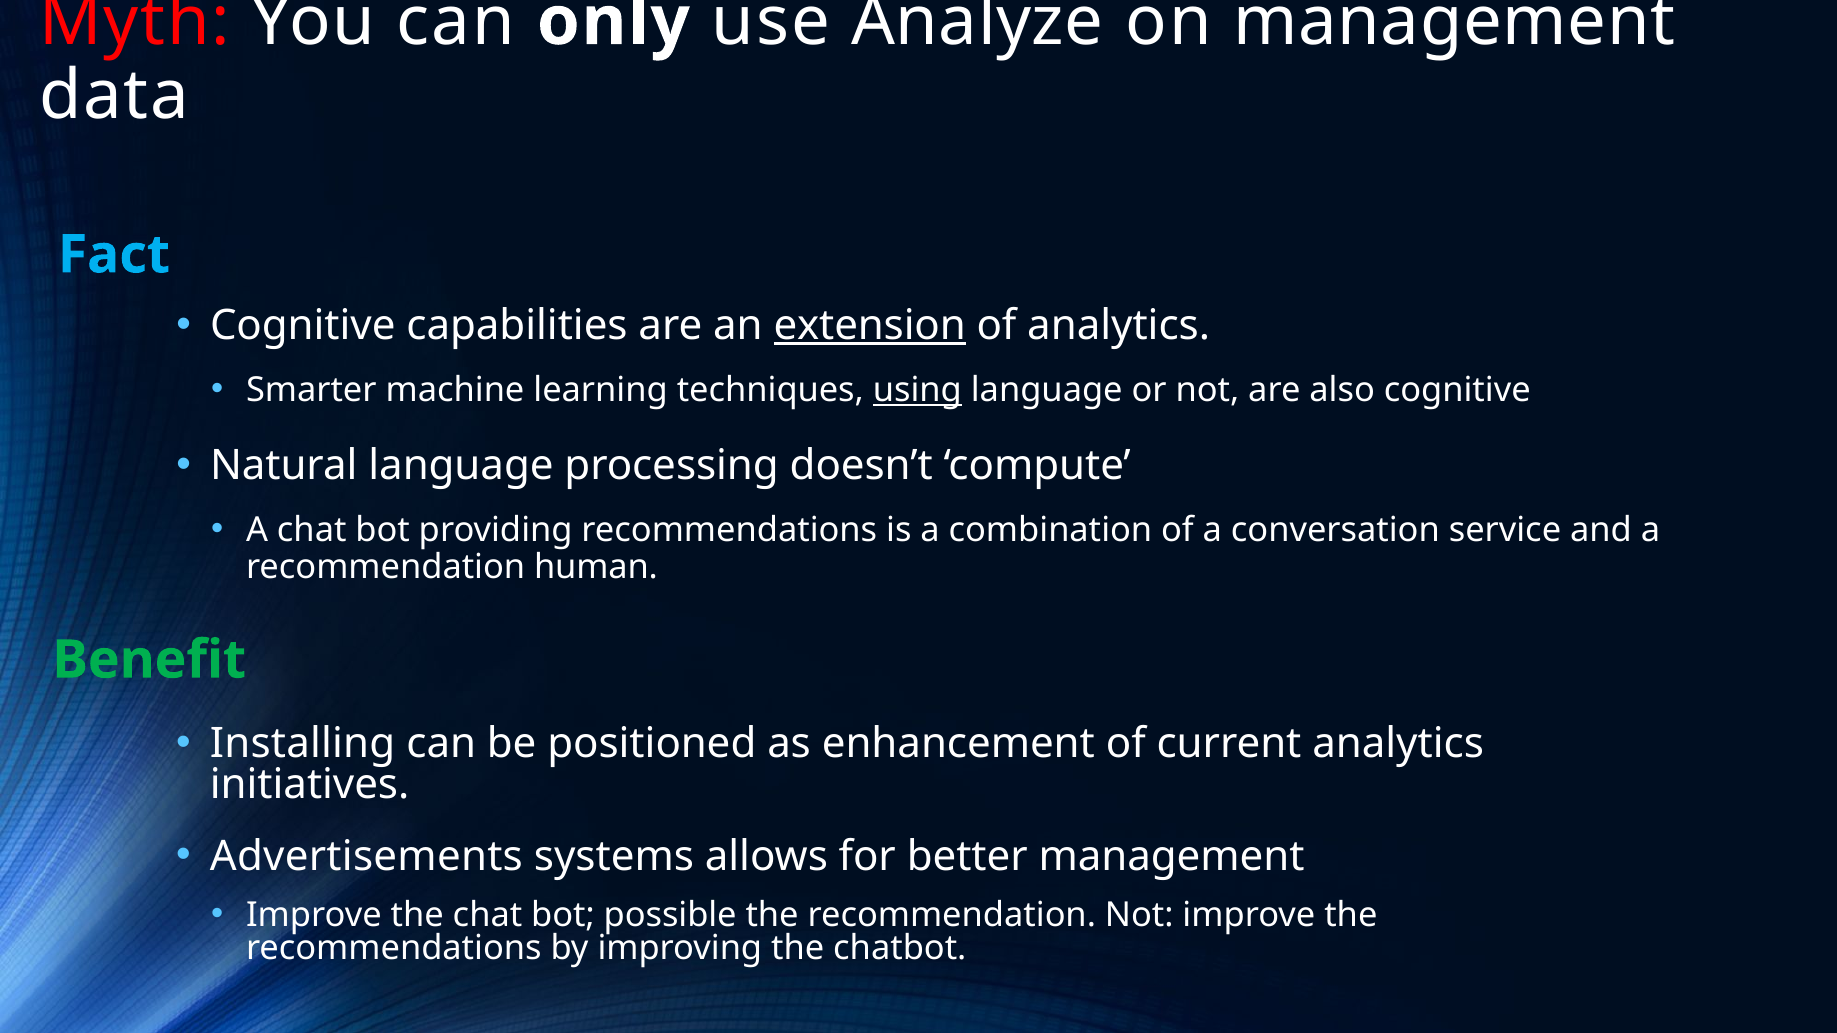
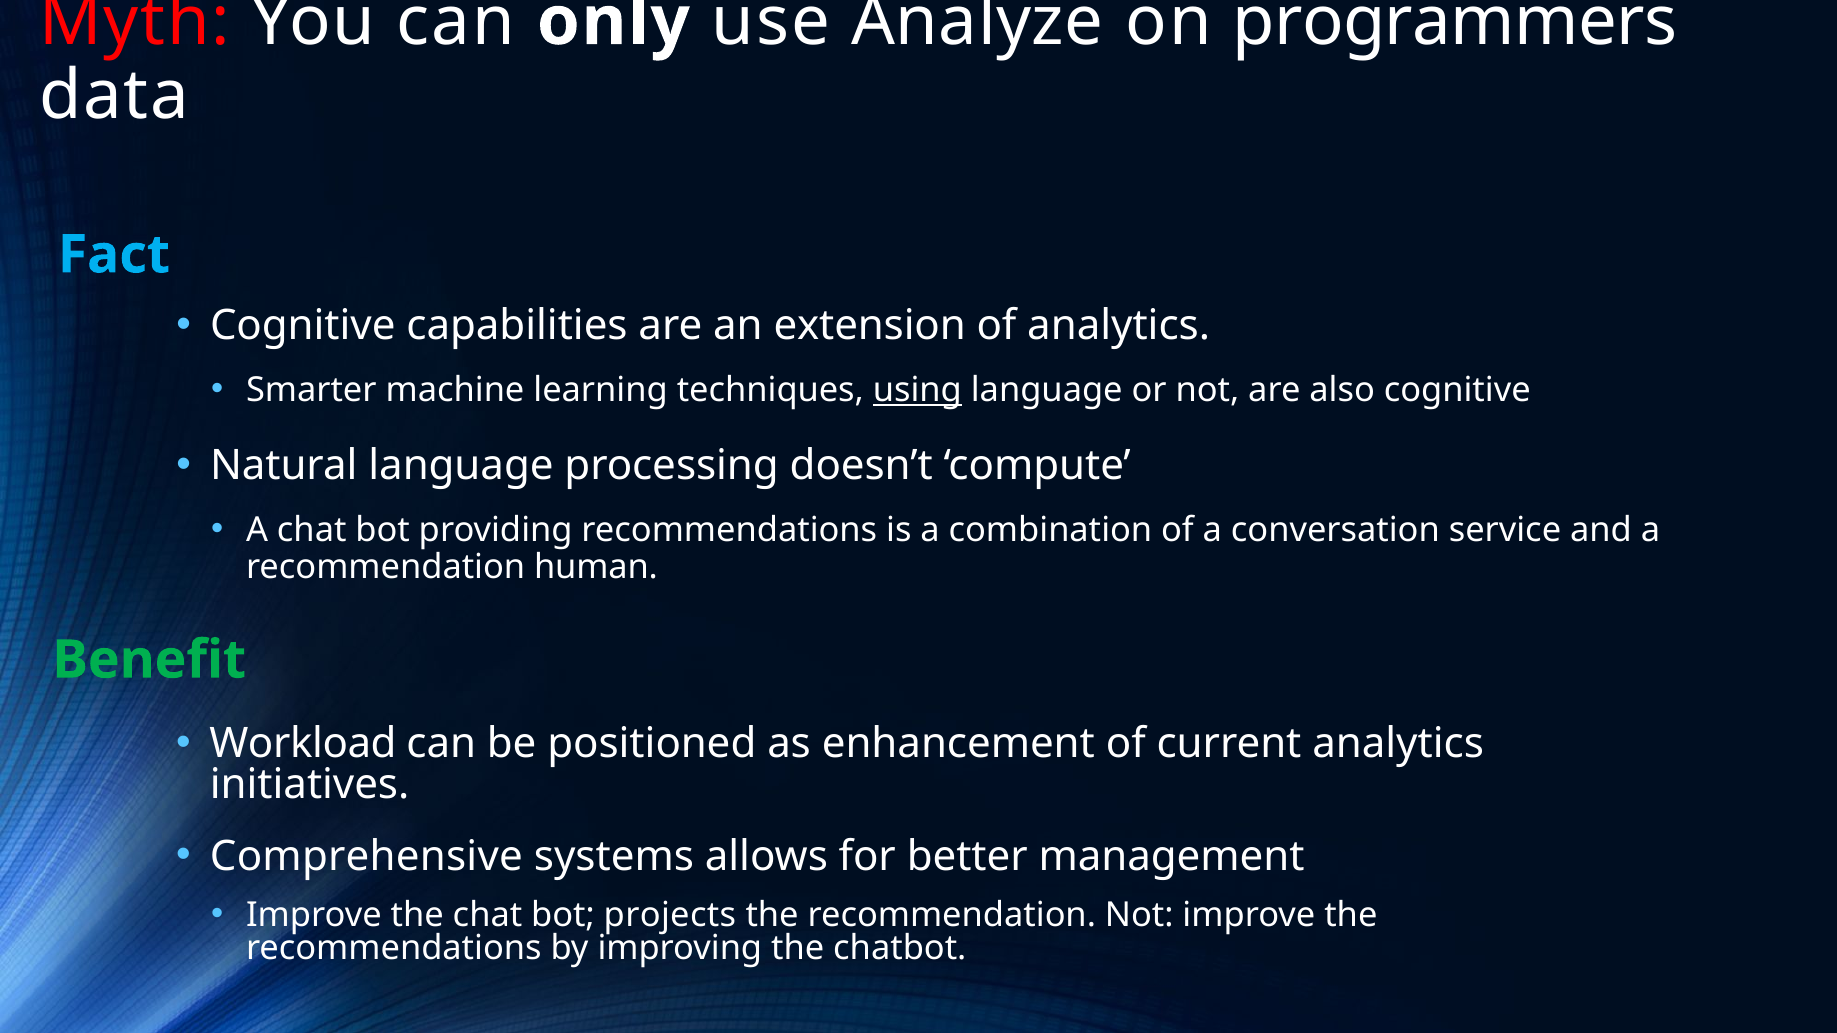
on management: management -> programmers (1455, 21)
extension underline: present -> none (870, 325)
Installing: Installing -> Workload (303, 744)
Advertisements: Advertisements -> Comprehensive (366, 857)
possible: possible -> projects (670, 915)
